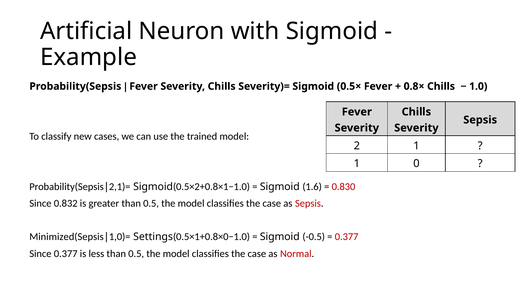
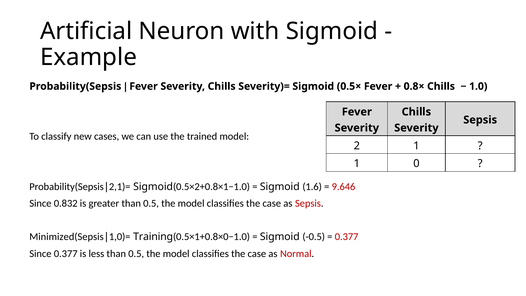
0.830: 0.830 -> 9.646 (344, 187)
Settings: Settings -> Training (153, 237)
